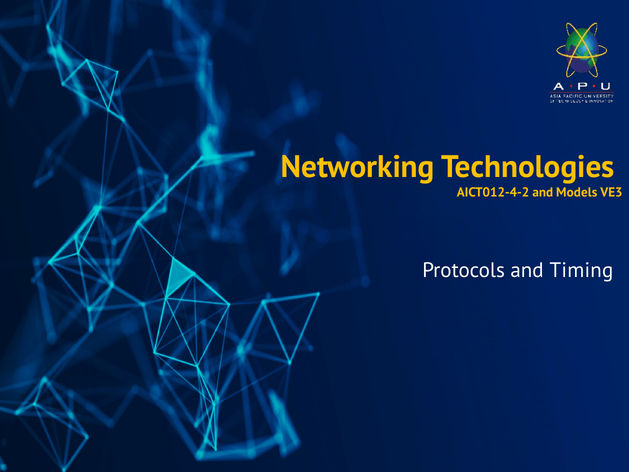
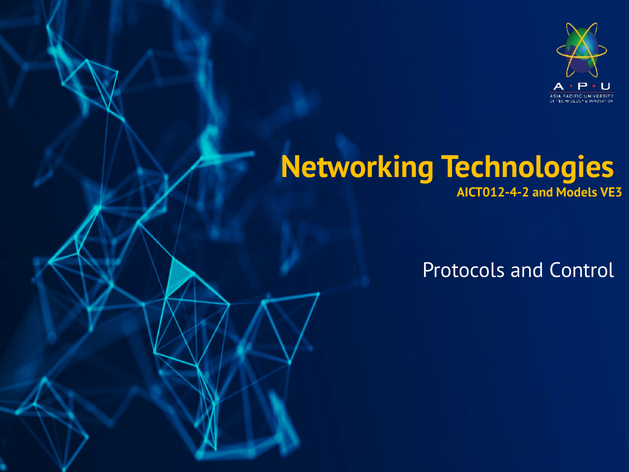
Timing: Timing -> Control (582, 270)
